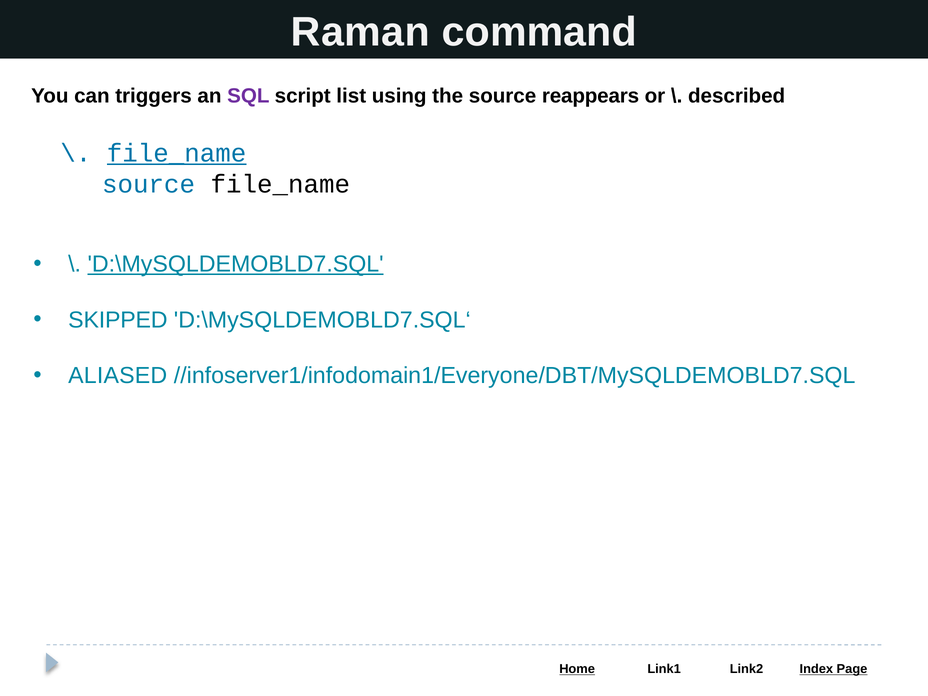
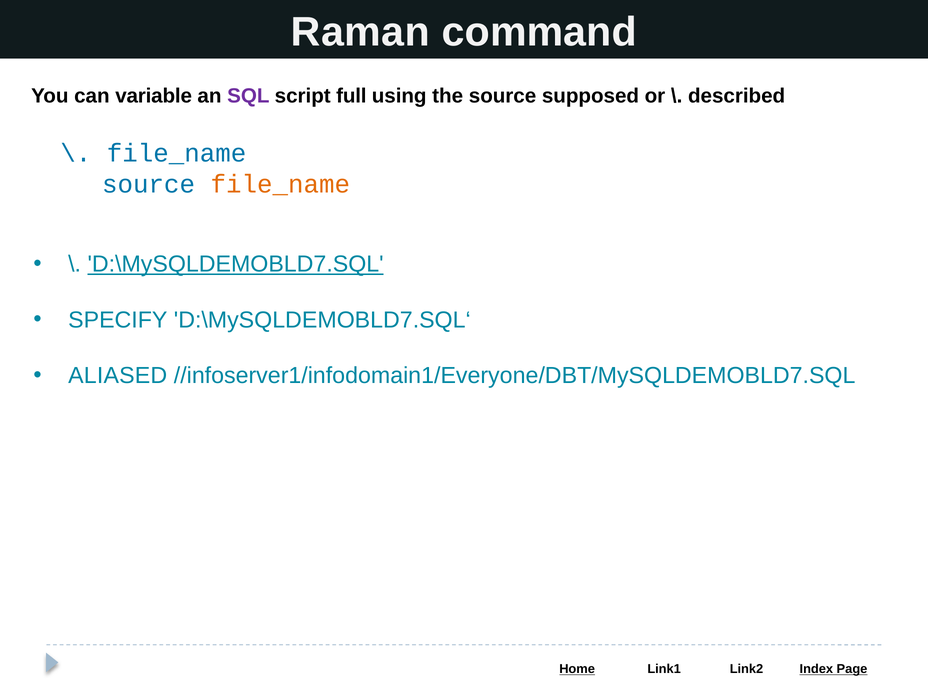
triggers: triggers -> variable (154, 96)
list: list -> full (351, 96)
reappears: reappears -> supposed (590, 96)
file_name underline: present -> none (177, 153)
file_name colour: black -> orange (280, 184)
SKIPPED: SKIPPED -> SPECIFY (118, 320)
